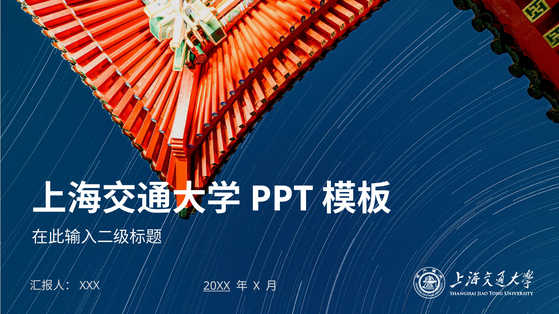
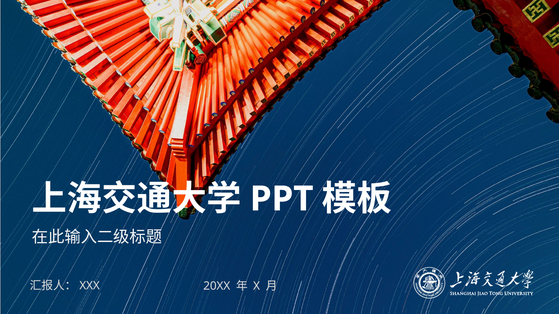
20XX underline: present -> none (217, 286)
